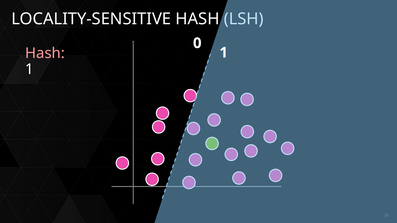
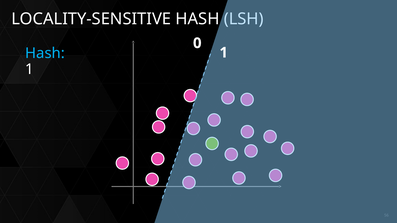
Hash colour: pink -> light blue (45, 53)
